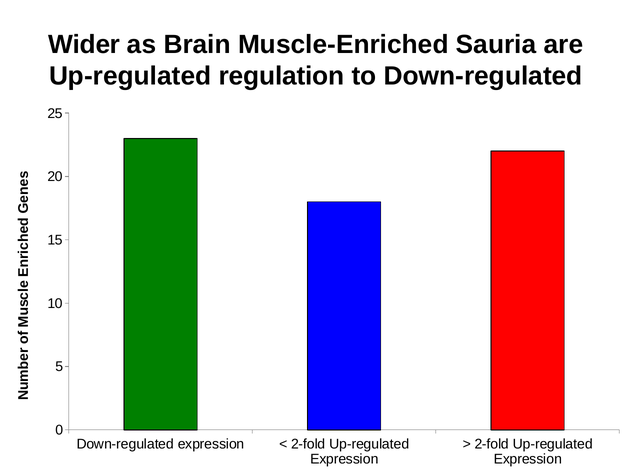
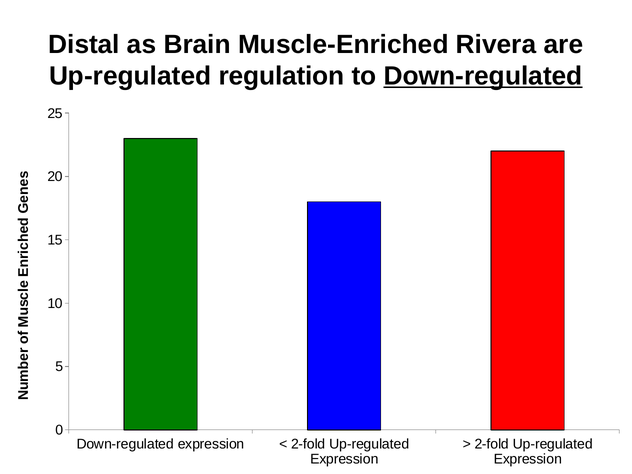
Wider: Wider -> Distal (84, 45)
Sauria: Sauria -> Rivera (496, 45)
Down-regulated underline: none -> present (483, 76)
